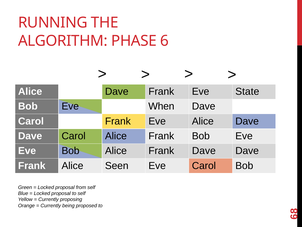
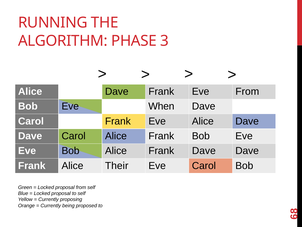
PHASE 6: 6 -> 3 (165, 41)
Eve State: State -> From (247, 91)
Seen: Seen -> Their (117, 165)
